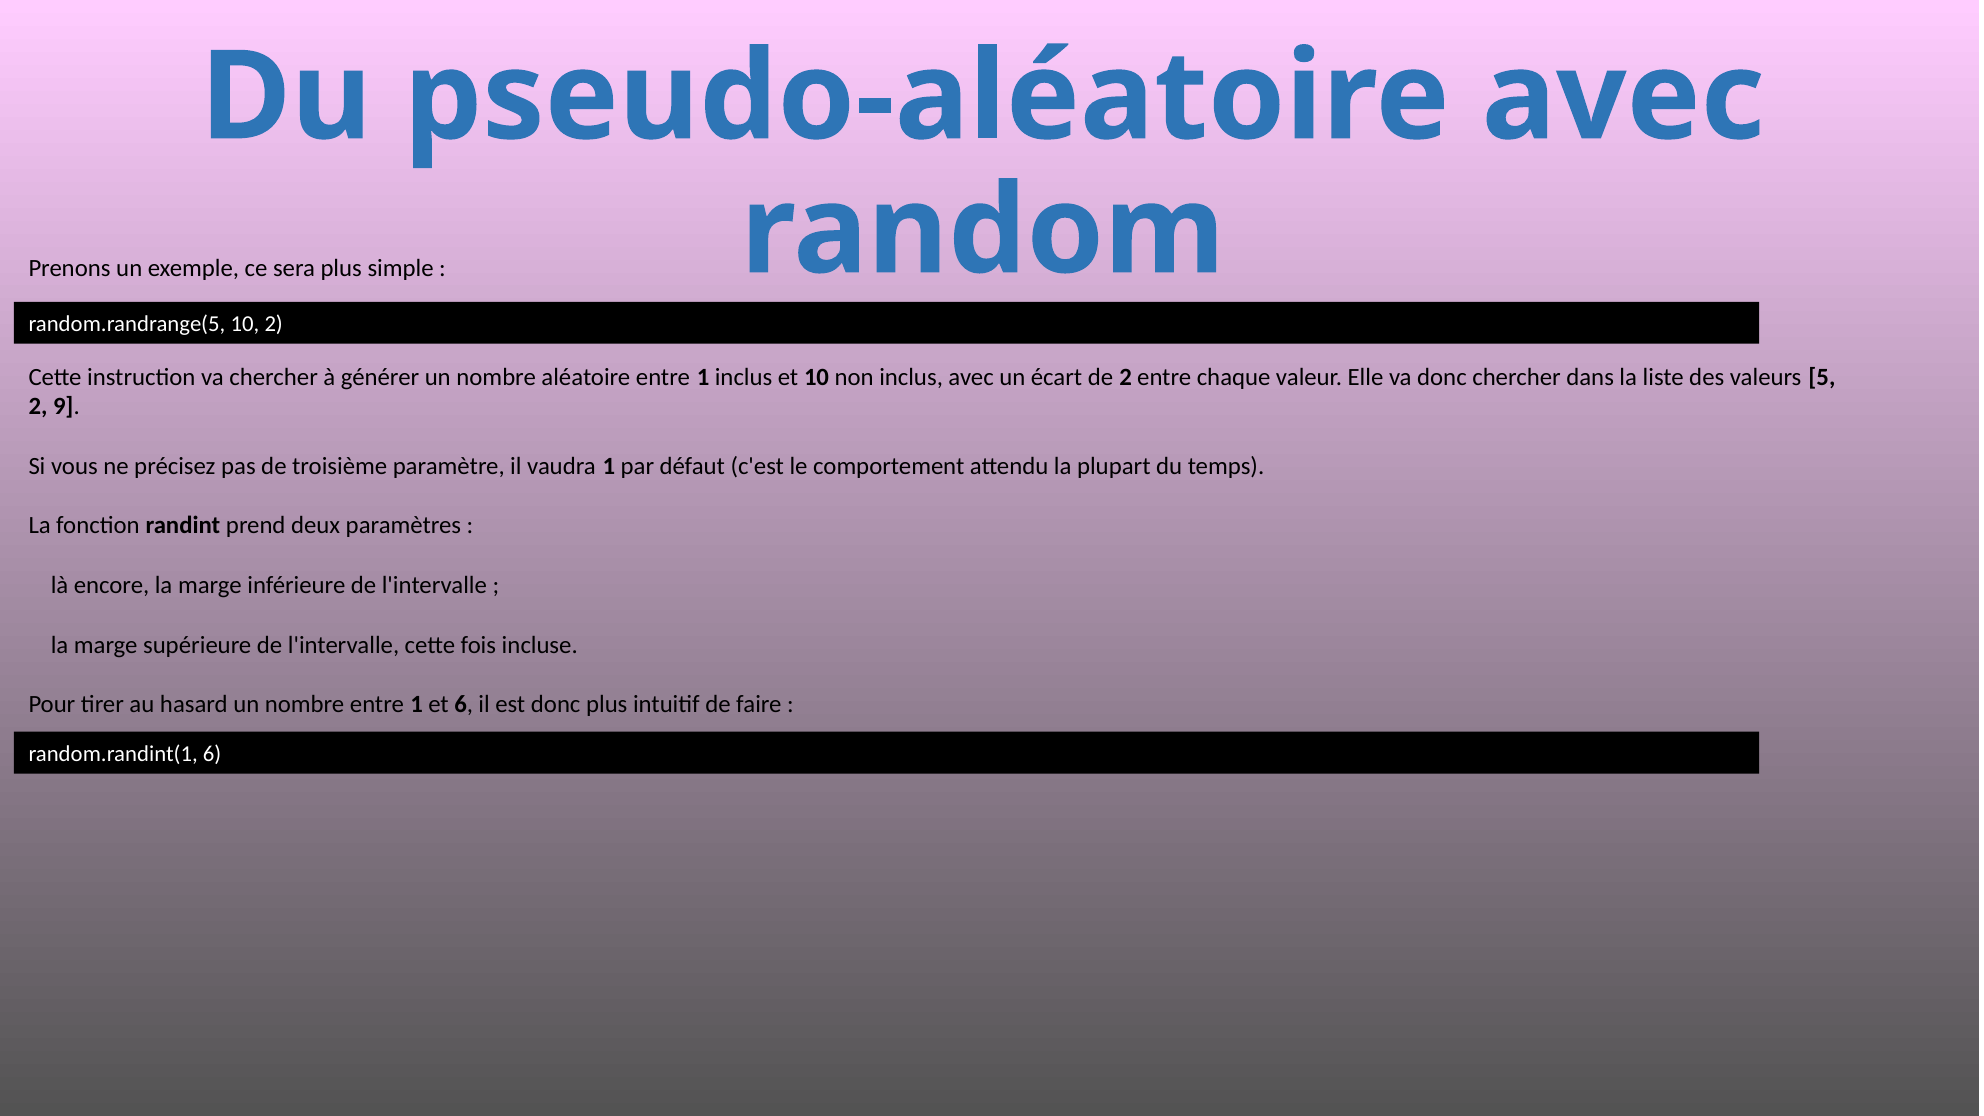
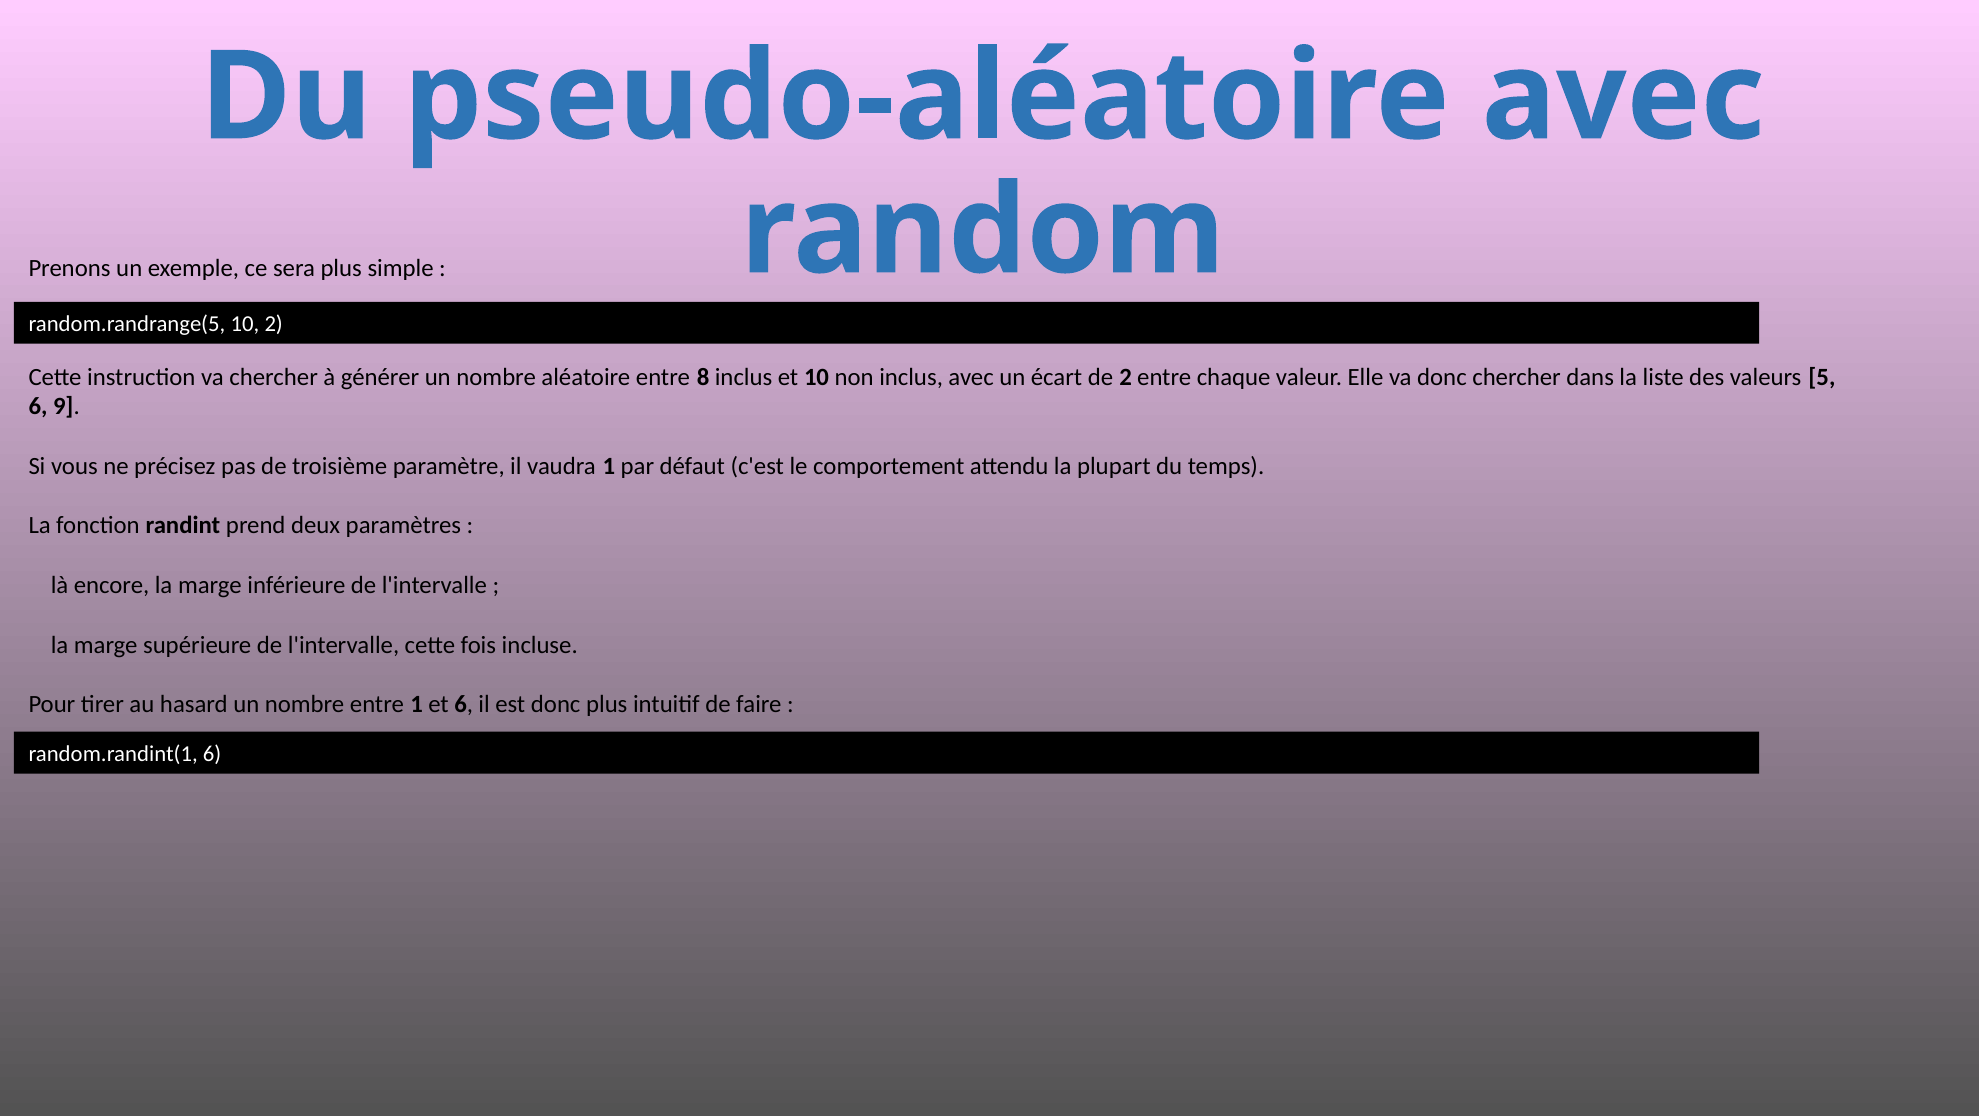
aléatoire entre 1: 1 -> 8 (703, 377)
2: 2 -> 6 (38, 407)
